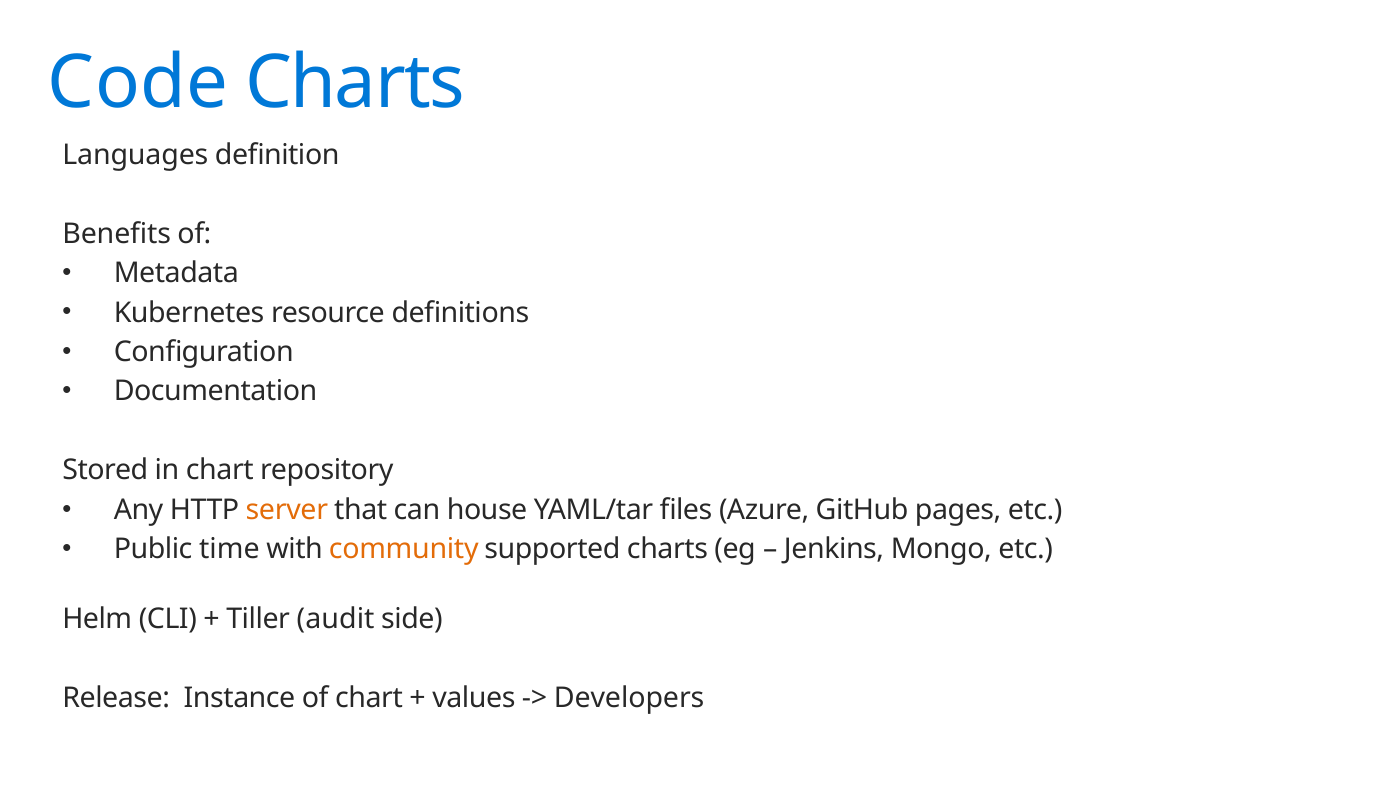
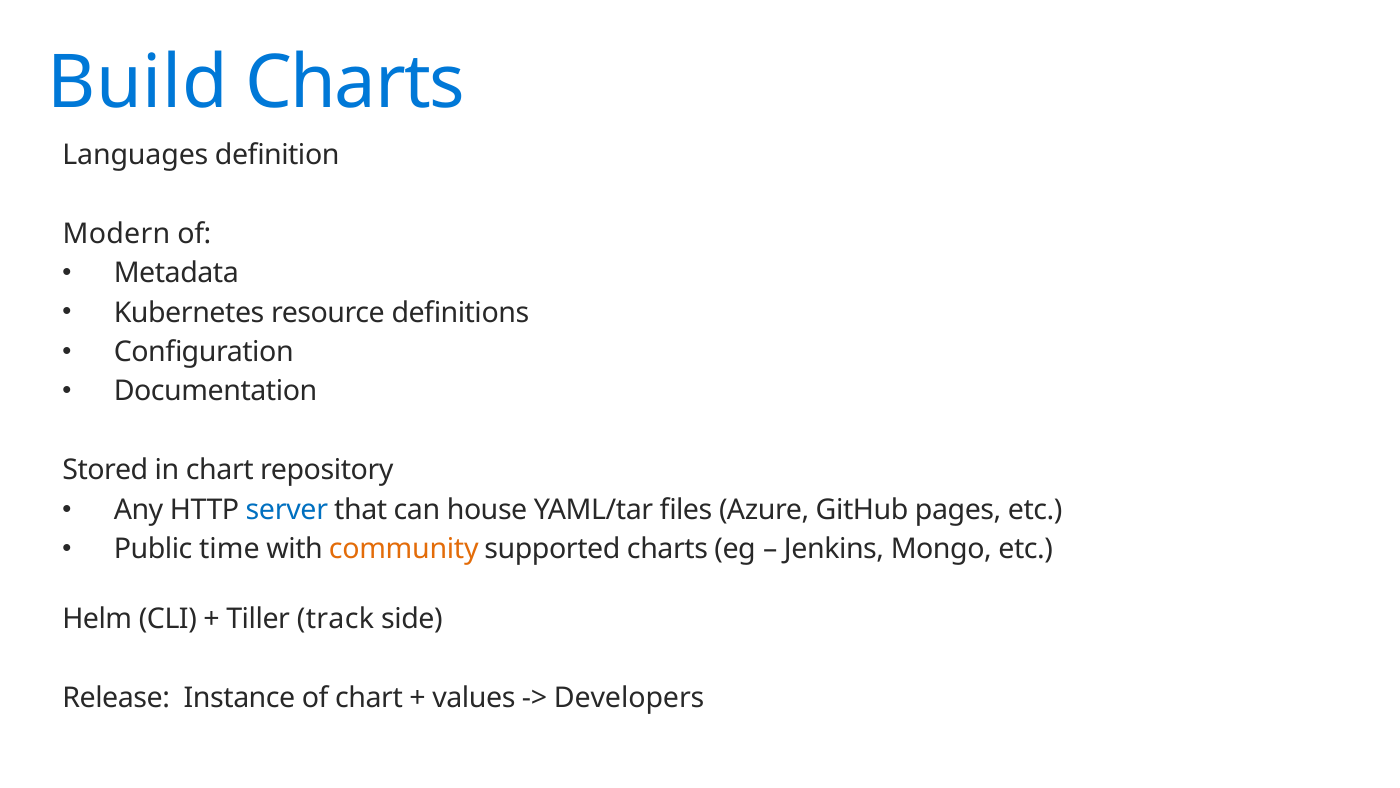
Code: Code -> Build (138, 83)
Benefits: Benefits -> Modern (116, 234)
server colour: orange -> blue (287, 509)
audit: audit -> track (335, 619)
